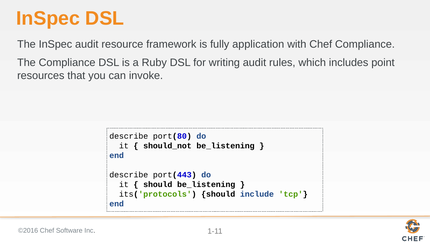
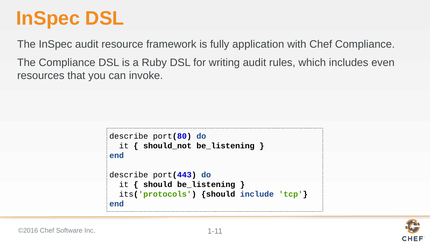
point: point -> even (383, 63)
